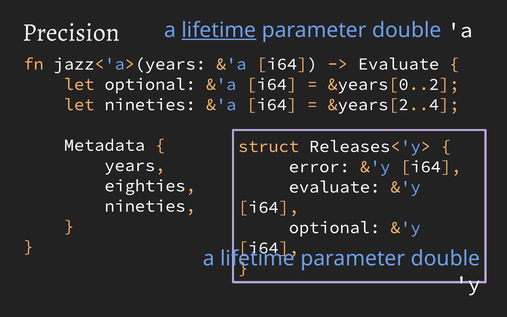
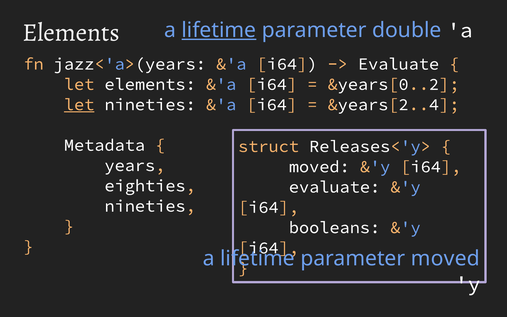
Precision: Precision -> Elements (71, 33)
let optional: optional -> elements (150, 84)
let underline: none -> present (79, 105)
error: error -> moved (319, 167)
optional: optional -> booleans (334, 227)
double: double -> moved (445, 258)
